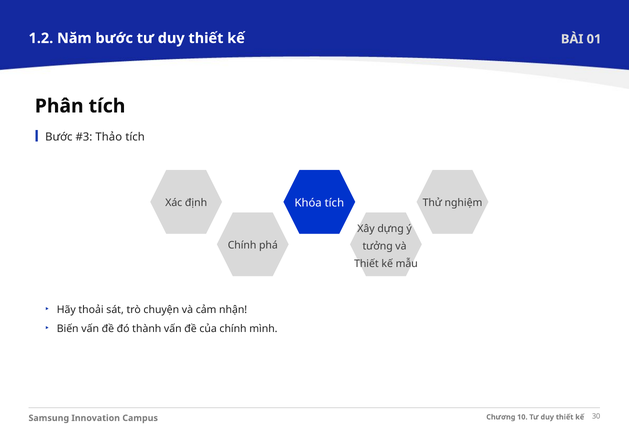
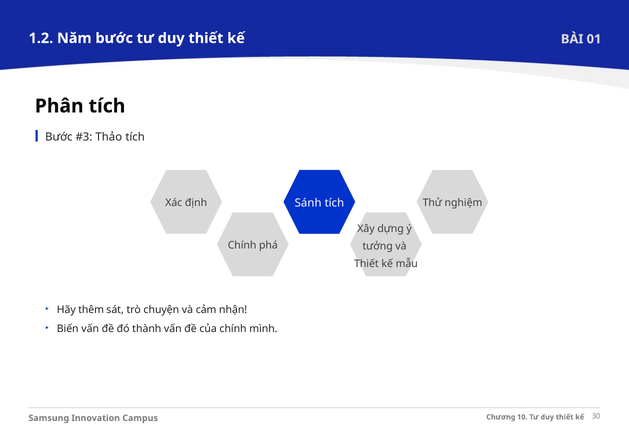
Khóa: Khóa -> Sánh (308, 203)
thoải: thoải -> thêm (91, 310)
